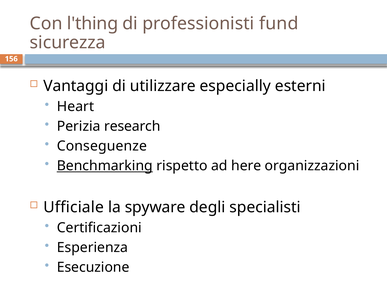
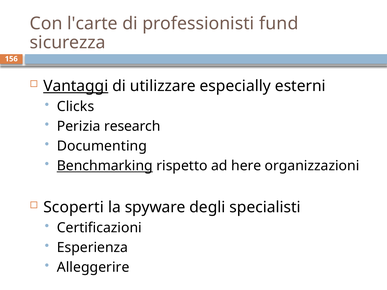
l'thing: l'thing -> l'carte (92, 23)
Vantaggi underline: none -> present (76, 86)
Heart: Heart -> Clicks (76, 107)
Conseguenze: Conseguenze -> Documenting (102, 146)
Ufficiale: Ufficiale -> Scoperti (74, 207)
Esecuzione: Esecuzione -> Alleggerire (93, 268)
